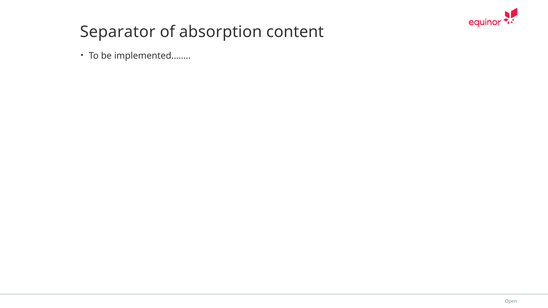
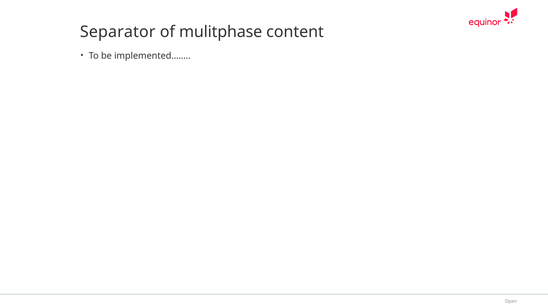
absorption: absorption -> mulitphase (221, 32)
